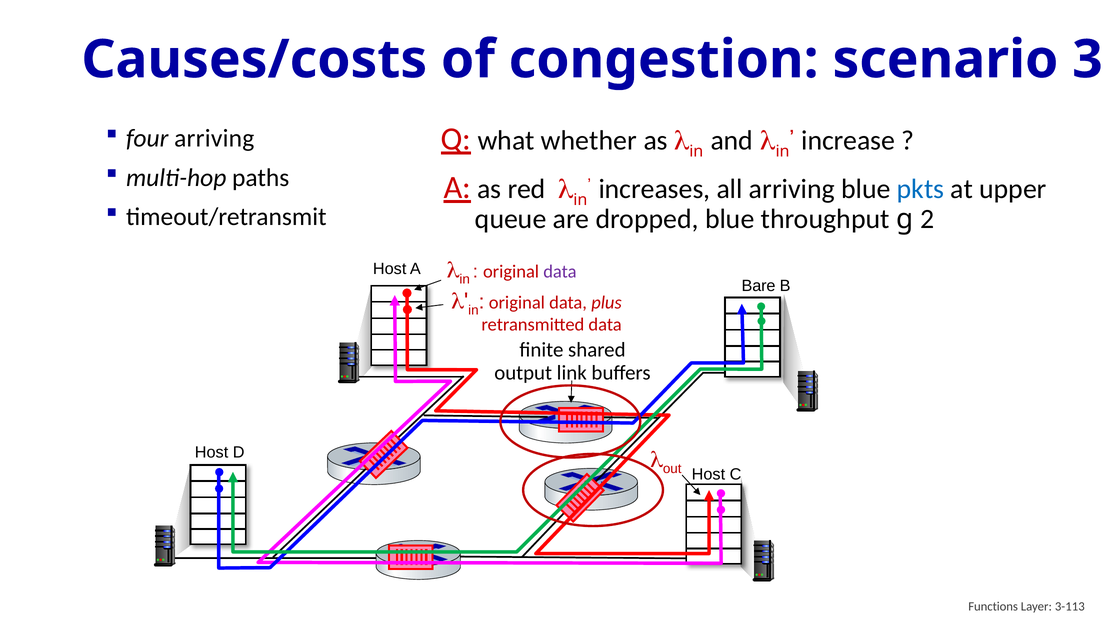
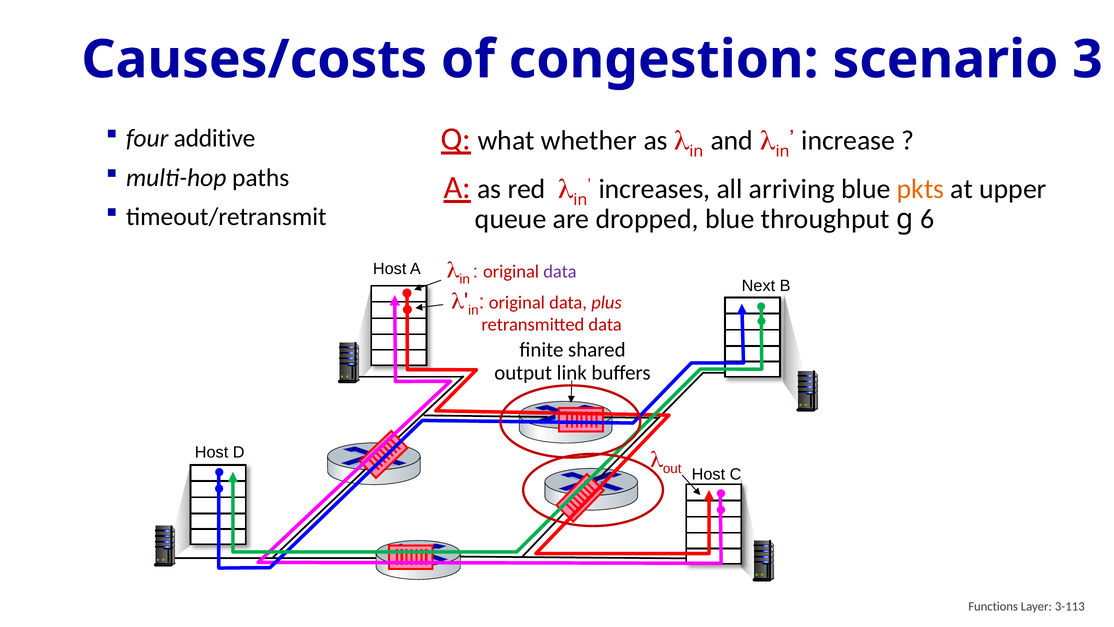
four arriving: arriving -> additive (215, 138)
pkts colour: blue -> orange (920, 189)
2: 2 -> 6 (928, 219)
Bare: Bare -> Next (758, 286)
